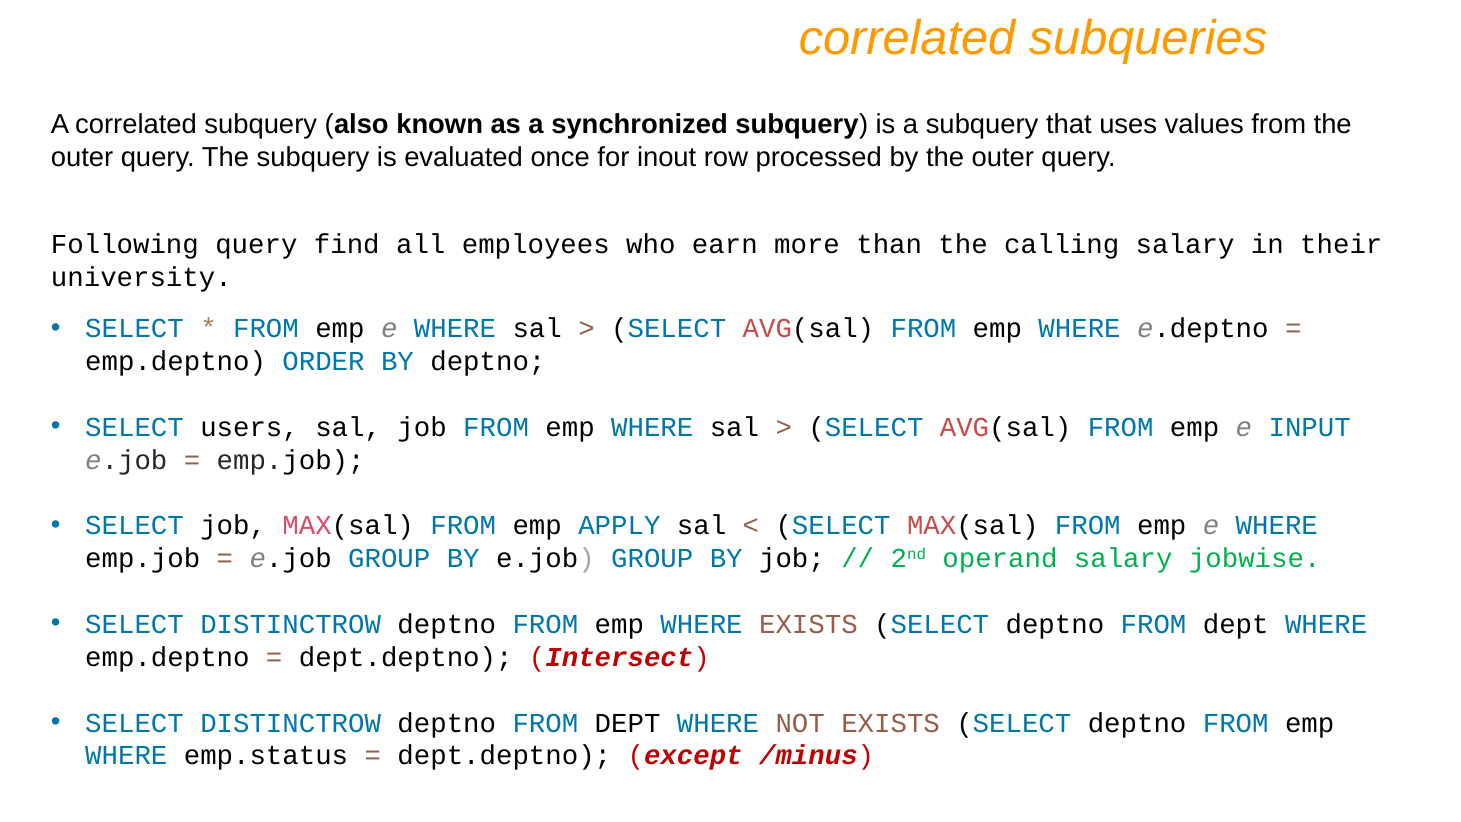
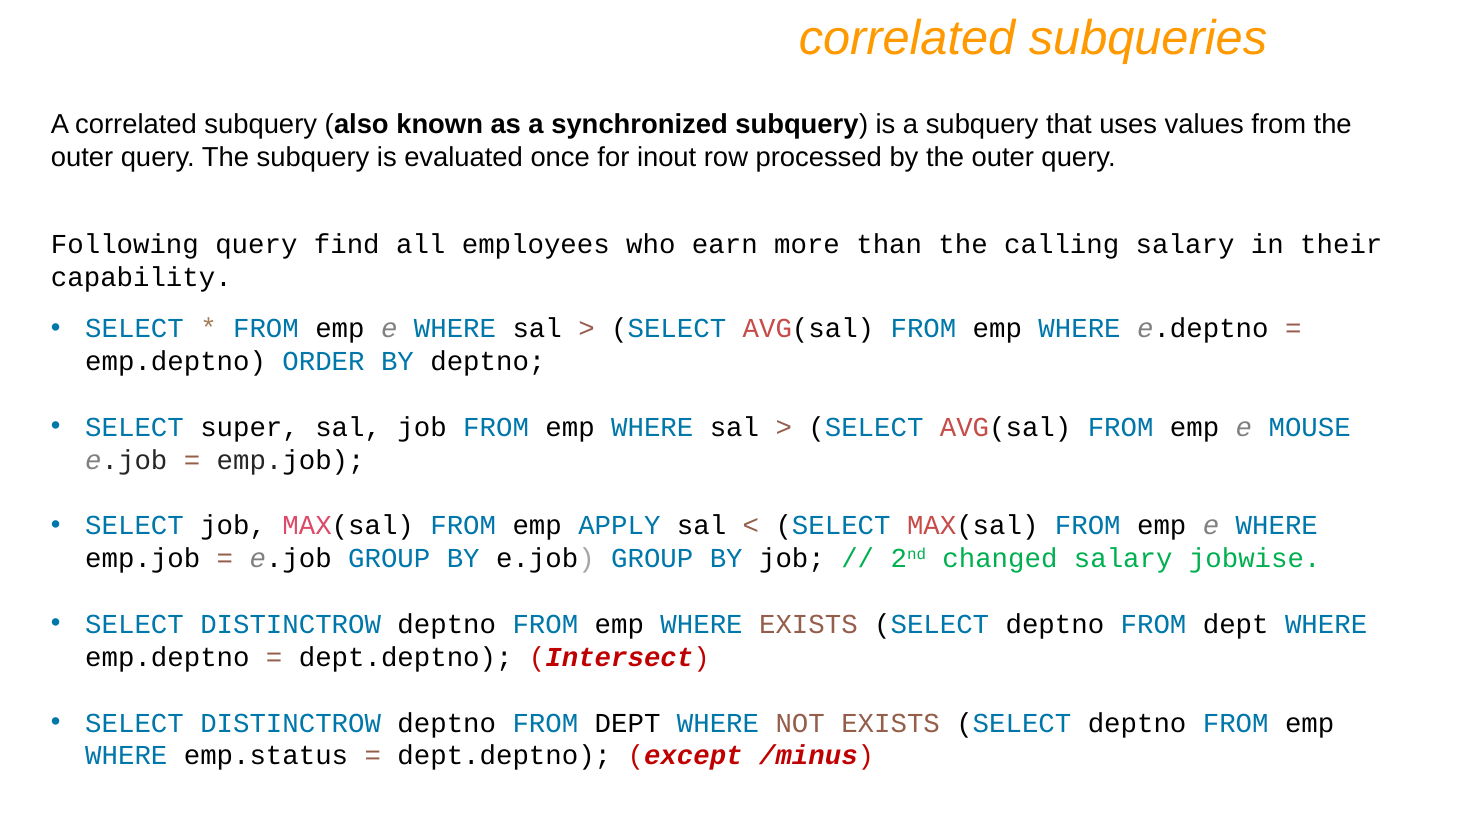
university: university -> capability (141, 277)
users: users -> super (250, 427)
INPUT: INPUT -> MOUSE (1310, 427)
operand: operand -> changed (1000, 559)
